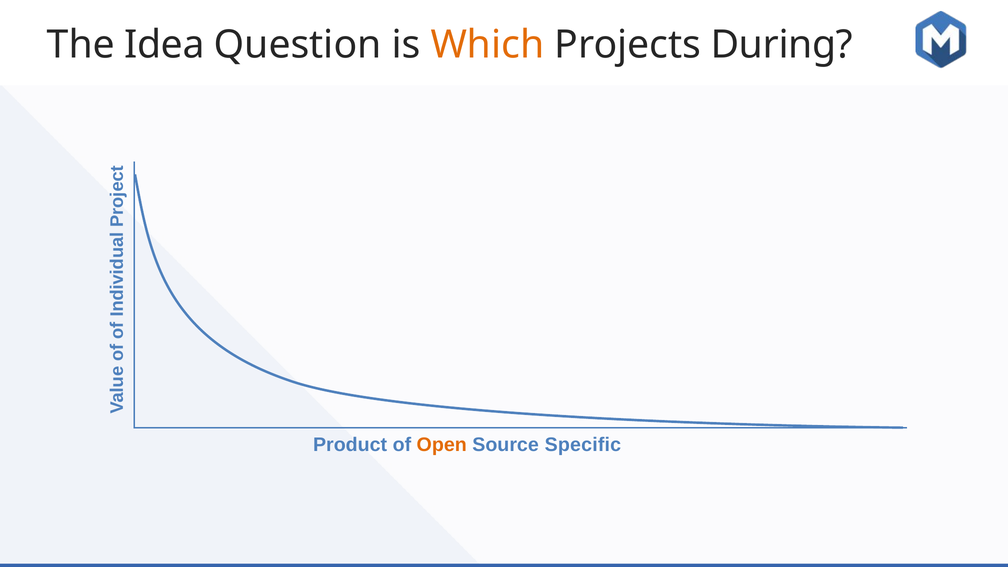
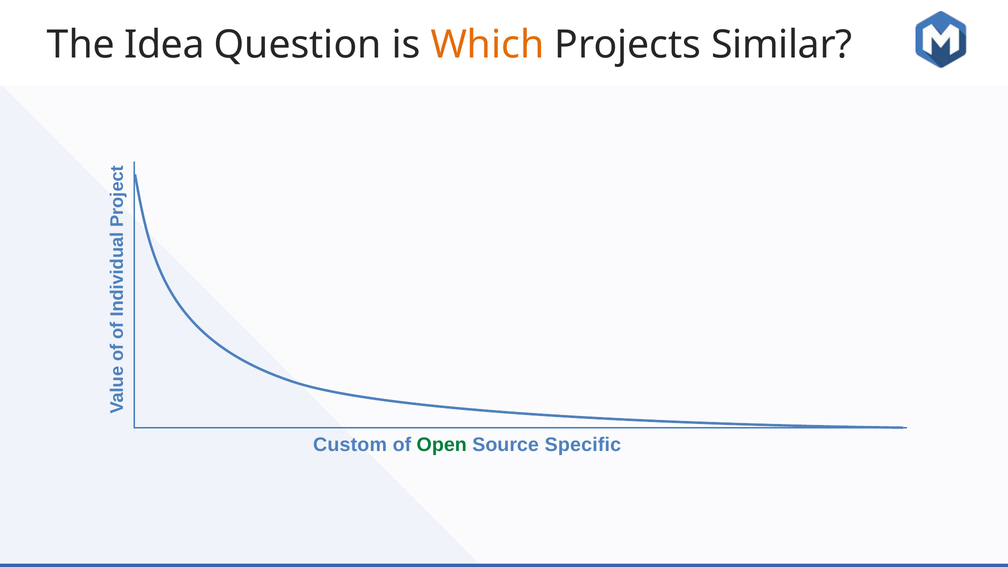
During: During -> Similar (782, 45)
Product: Product -> Custom (350, 445)
Open colour: orange -> green (442, 445)
